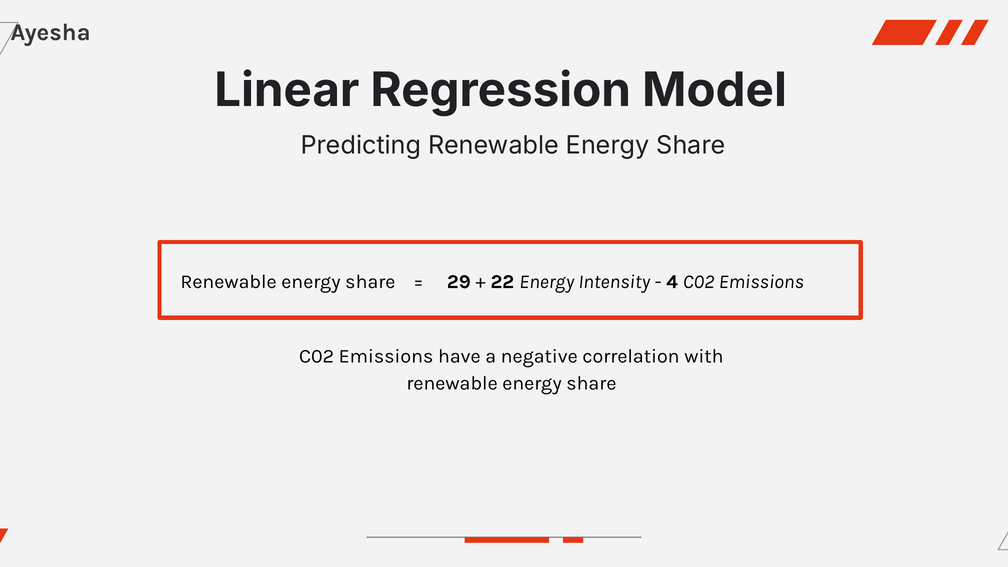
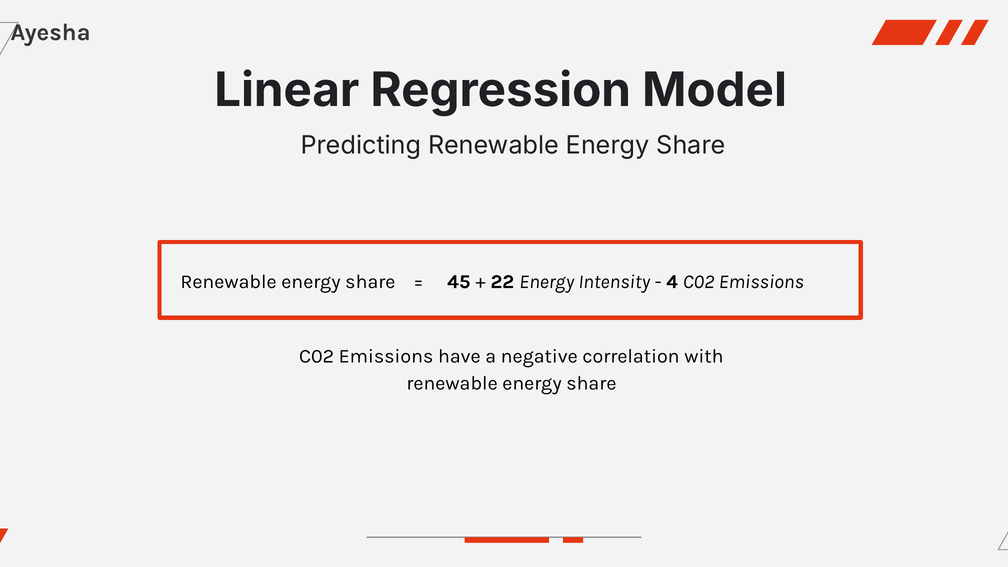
29: 29 -> 45 (459, 282)
